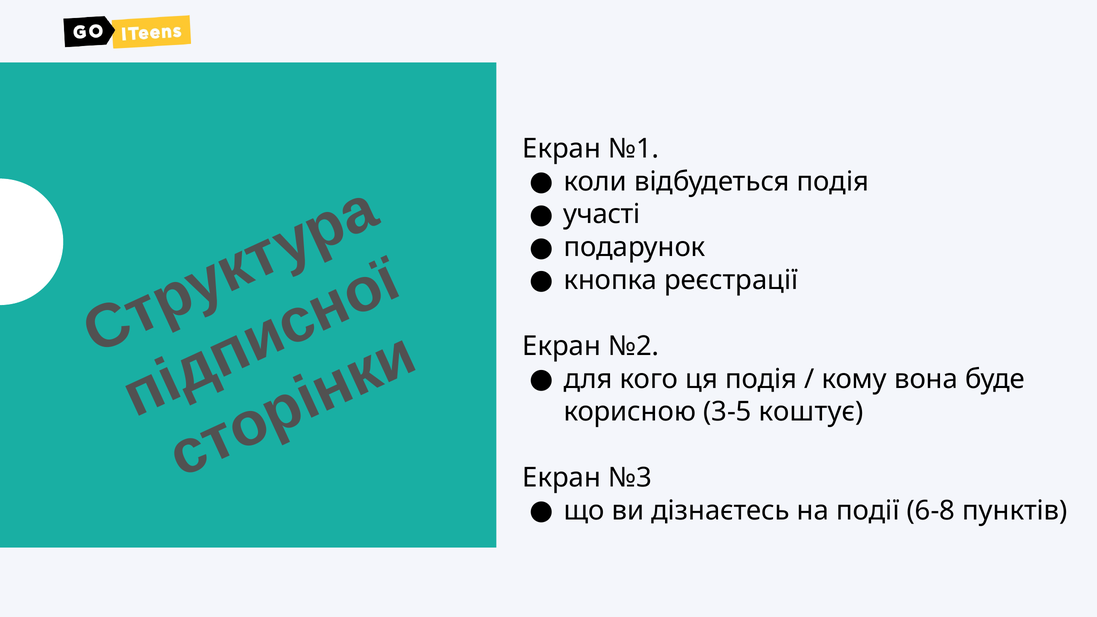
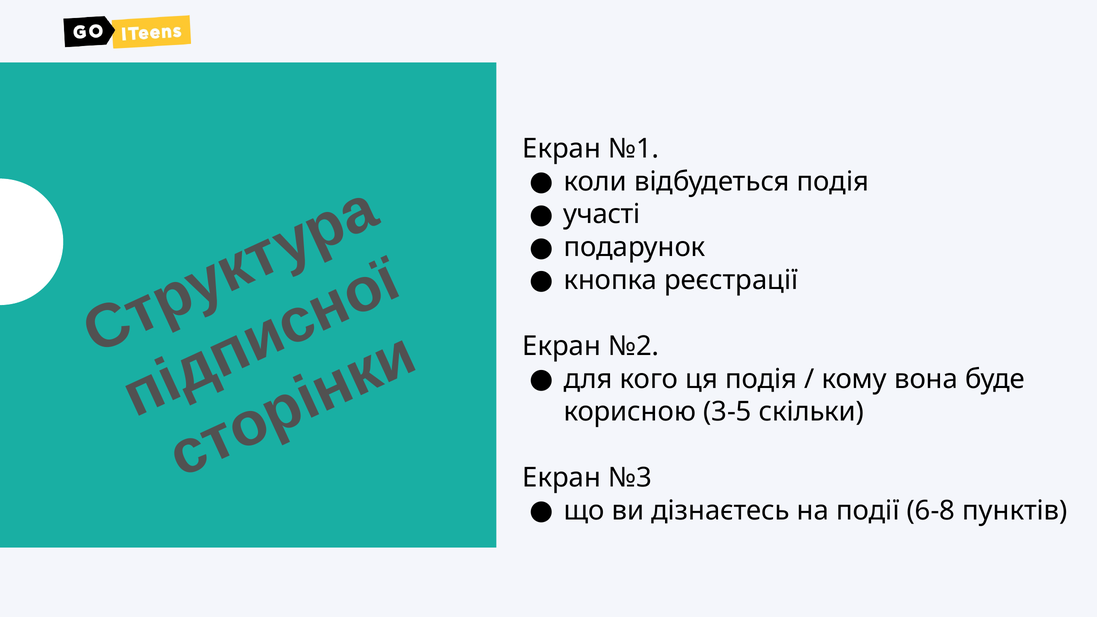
коштує: коштує -> скільки (811, 412)
